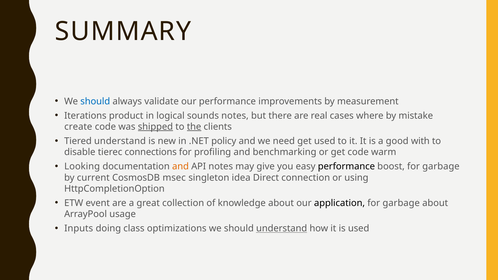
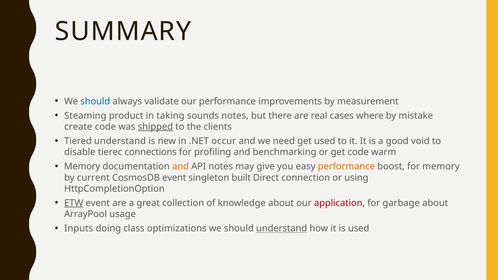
Iterations: Iterations -> Steaming (85, 116)
logical: logical -> taking (170, 116)
the underline: present -> none (194, 127)
policy: policy -> occur (224, 141)
with: with -> void (420, 141)
Looking: Looking -> Memory (82, 167)
performance colour: black -> orange (346, 167)
boost for garbage: garbage -> memory (441, 167)
CosmosDB msec: msec -> event (174, 178)
idea: idea -> built (241, 178)
ETW underline: none -> present (74, 203)
application colour: black -> red (340, 203)
